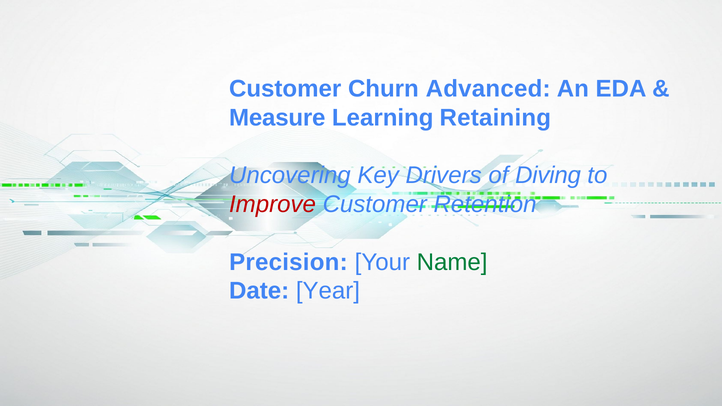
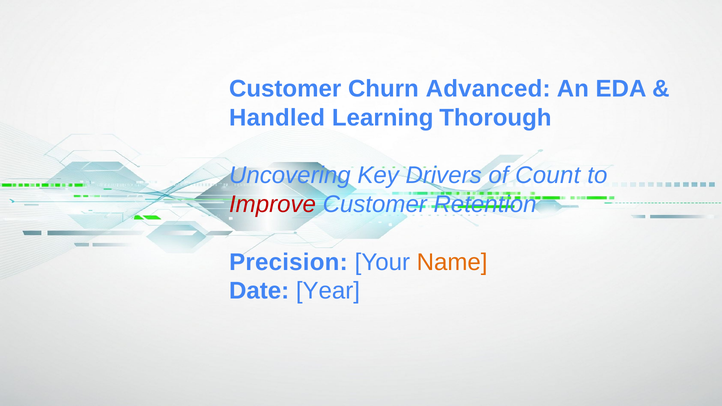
Measure: Measure -> Handled (277, 118)
Retaining: Retaining -> Thorough (495, 118)
Diving: Diving -> Count (548, 176)
Name colour: green -> orange (452, 262)
